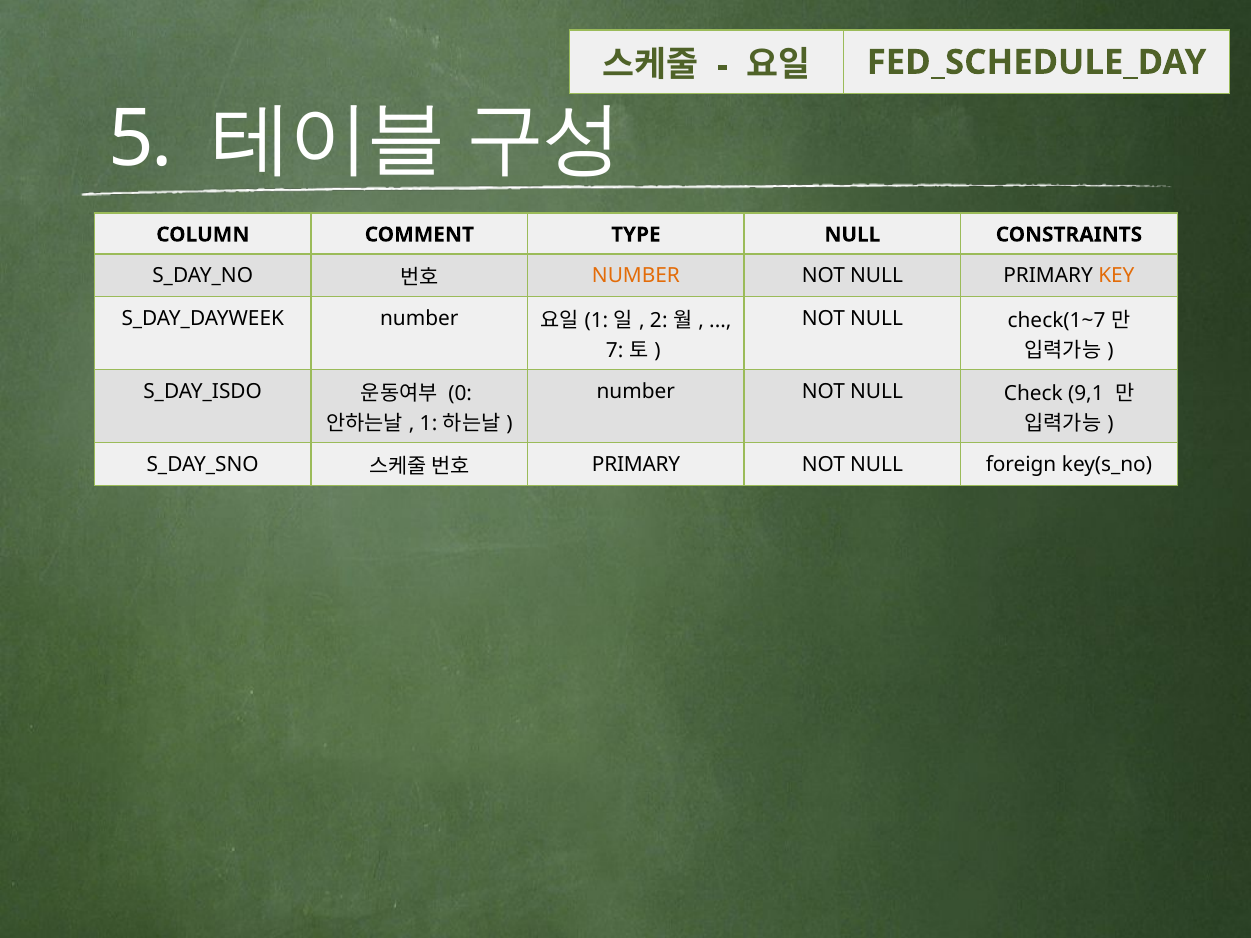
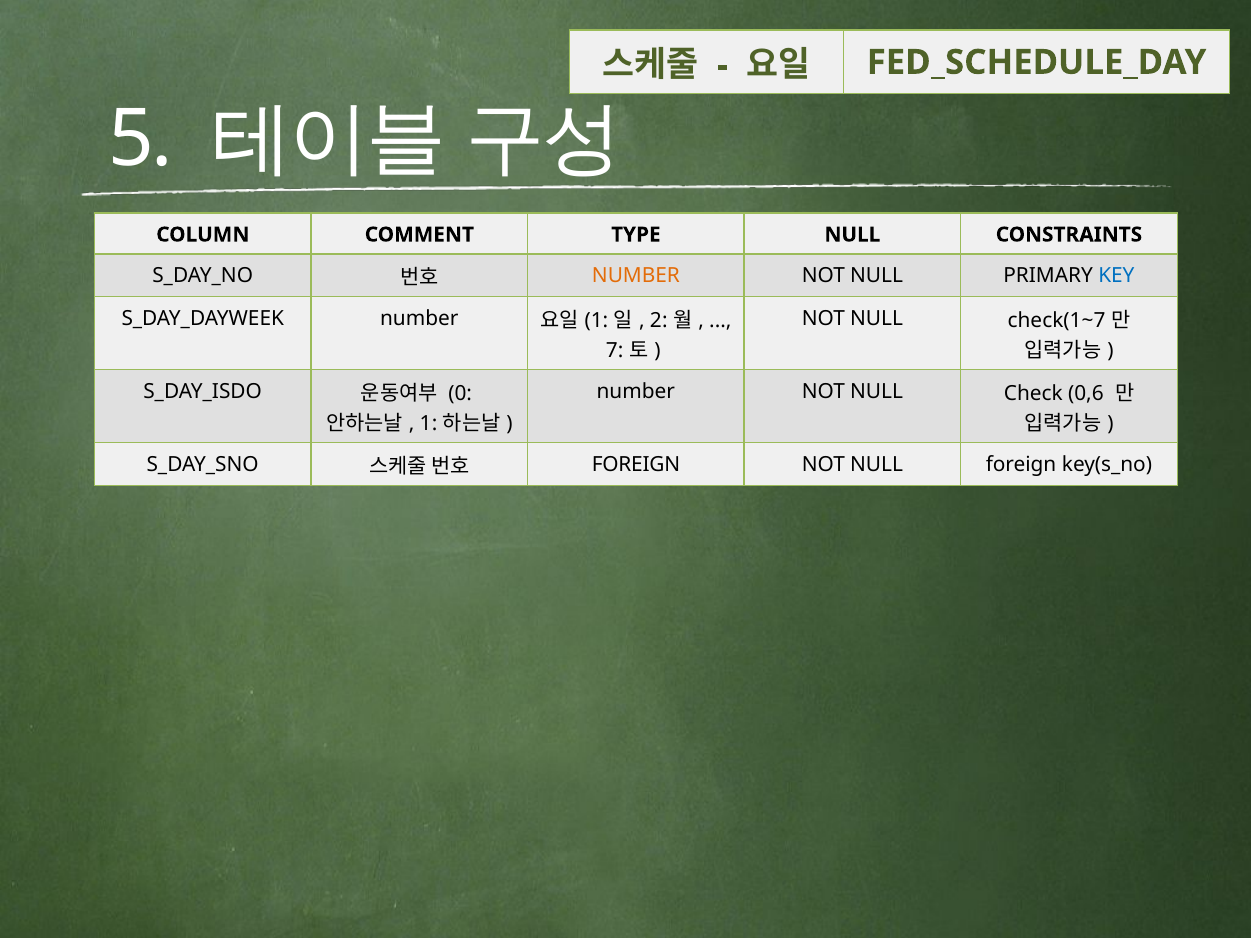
KEY colour: orange -> blue (1116, 276)
9,1: 9,1 -> 0,6 (1086, 393)
PRIMARY: PRIMARY -> FOREIGN (636, 465)
